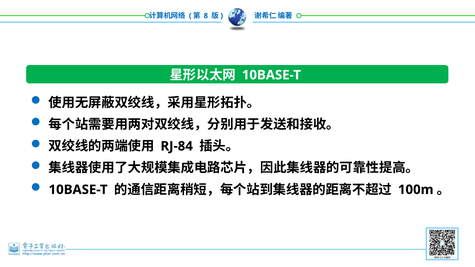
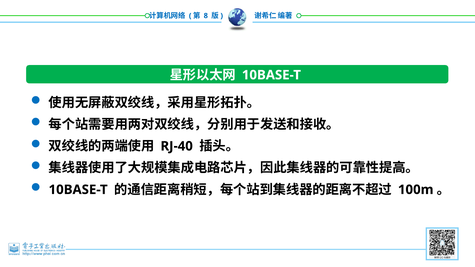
RJ-84: RJ-84 -> RJ-40 (177, 146)
